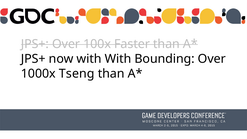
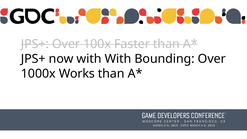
Tseng: Tseng -> Works (77, 74)
